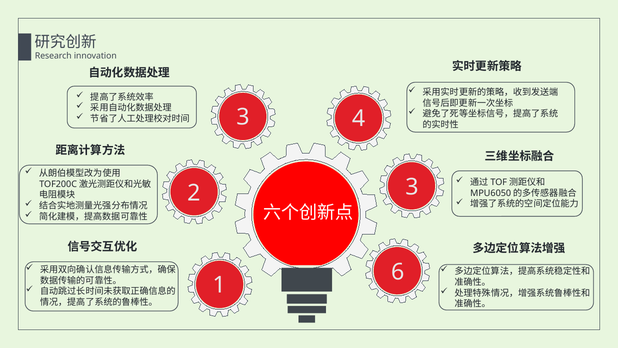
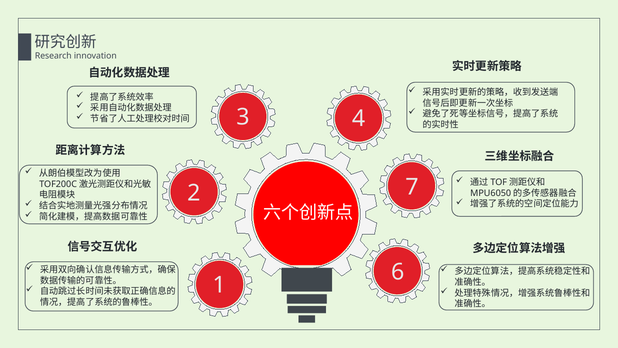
2 3: 3 -> 7 (412, 187)
